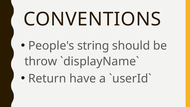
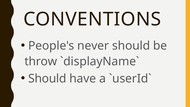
string: string -> never (93, 46)
Return: Return -> Should (47, 78)
